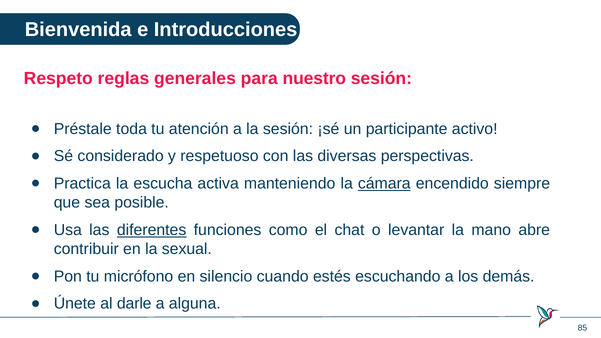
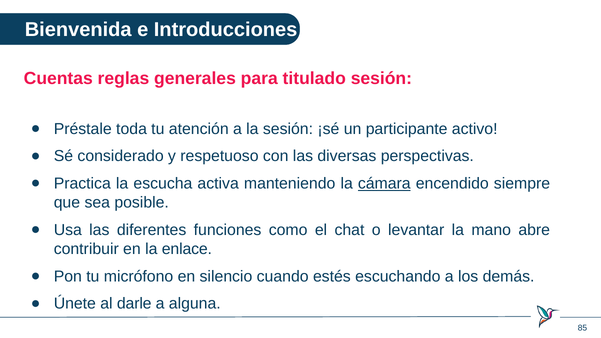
Respeto: Respeto -> Cuentas (58, 79)
nuestro: nuestro -> titulado (314, 79)
diferentes underline: present -> none (152, 230)
sexual: sexual -> enlace (187, 249)
